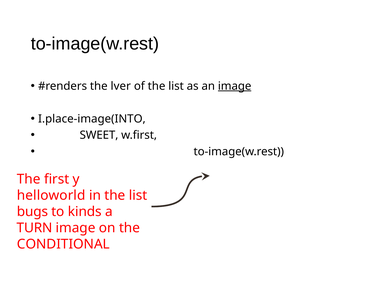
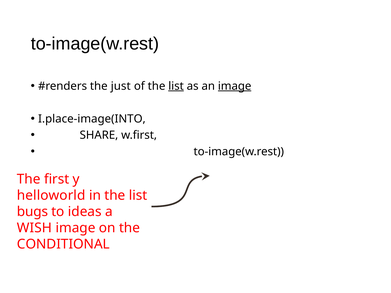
lver: lver -> just (121, 86)
list underline: none -> present (176, 86)
SWEET: SWEET -> SHARE (99, 135)
kinds: kinds -> ideas (85, 212)
TURN: TURN -> WISH (35, 228)
